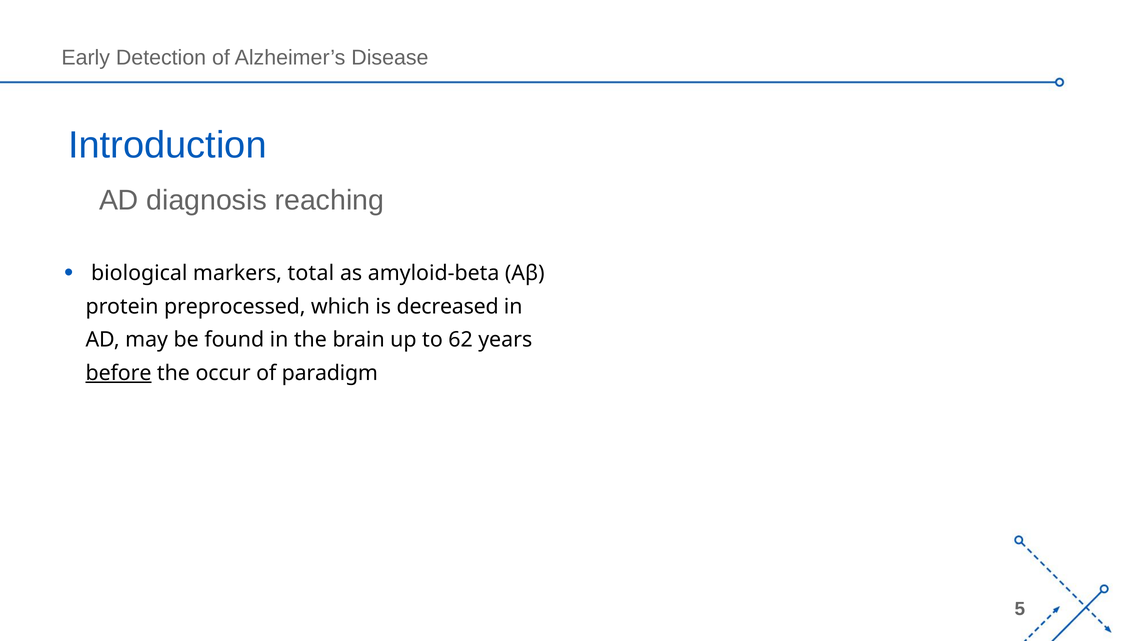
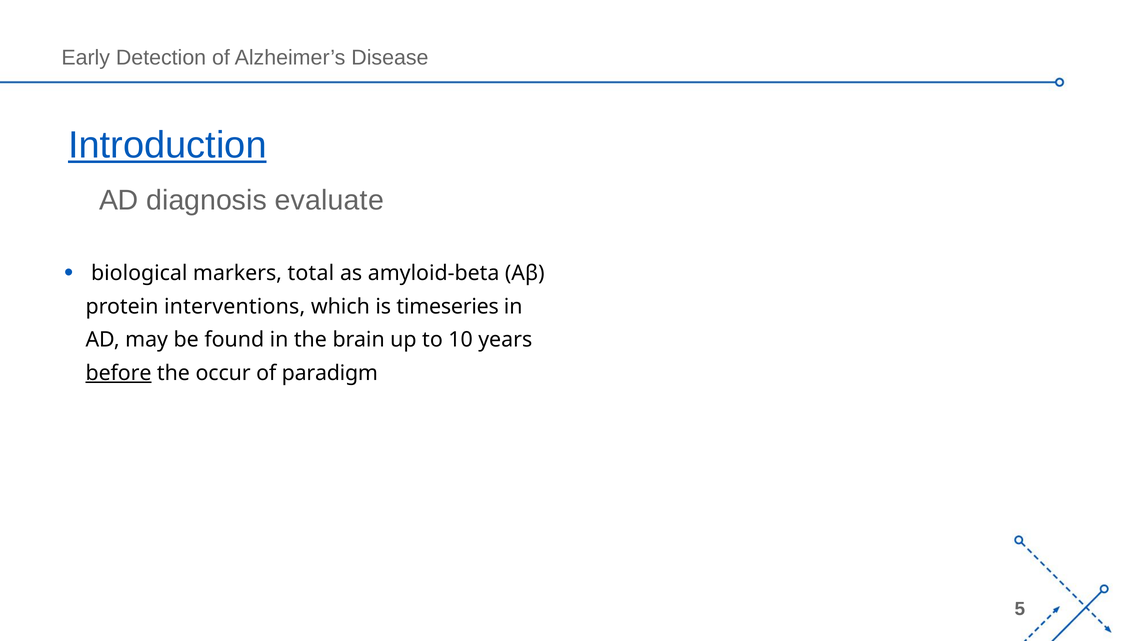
Introduction underline: none -> present (167, 145)
reaching: reaching -> evaluate (329, 201)
preprocessed: preprocessed -> interventions (235, 307)
decreased: decreased -> timeseries (448, 307)
62: 62 -> 10 (461, 340)
